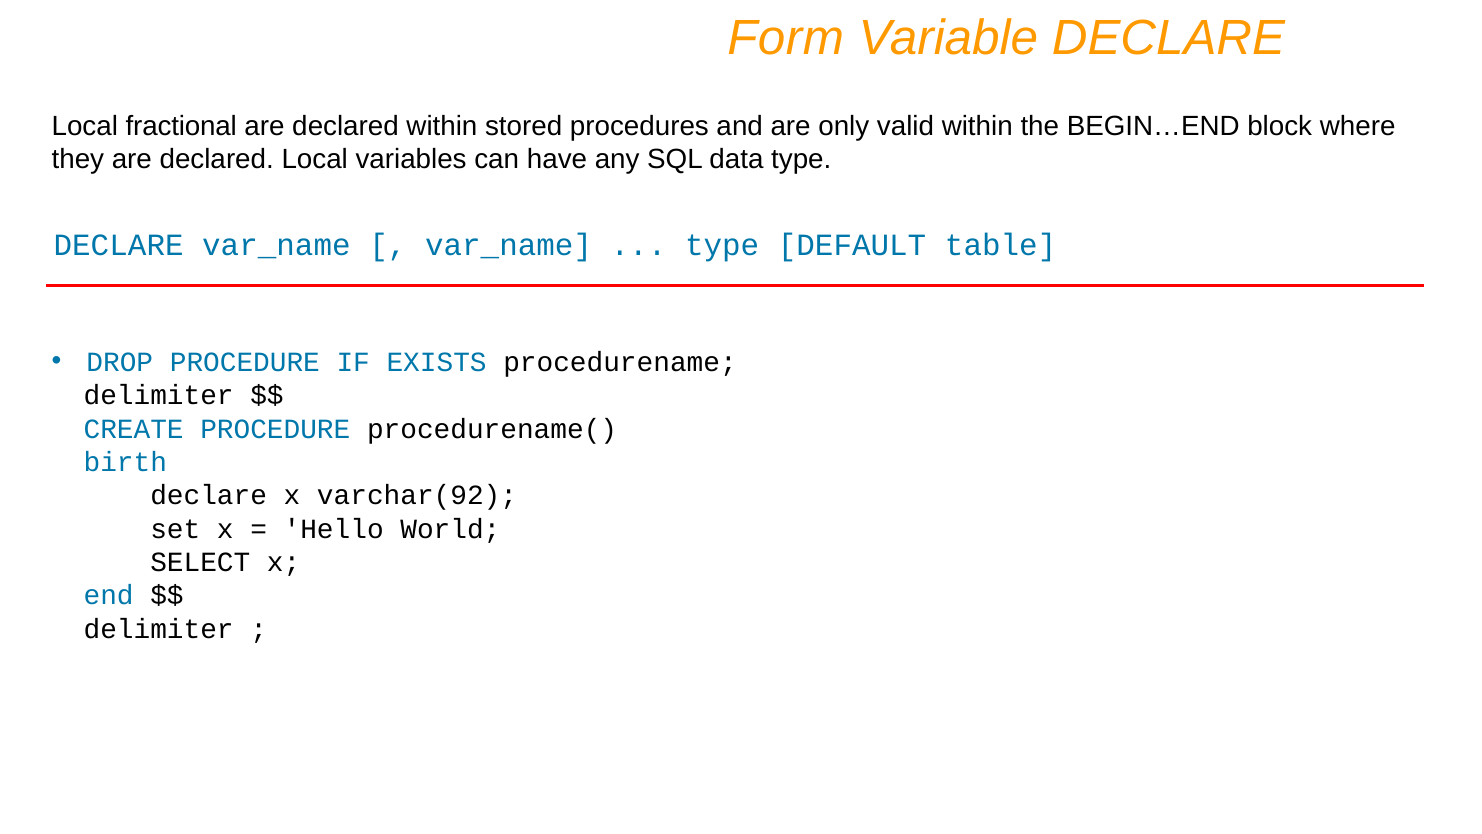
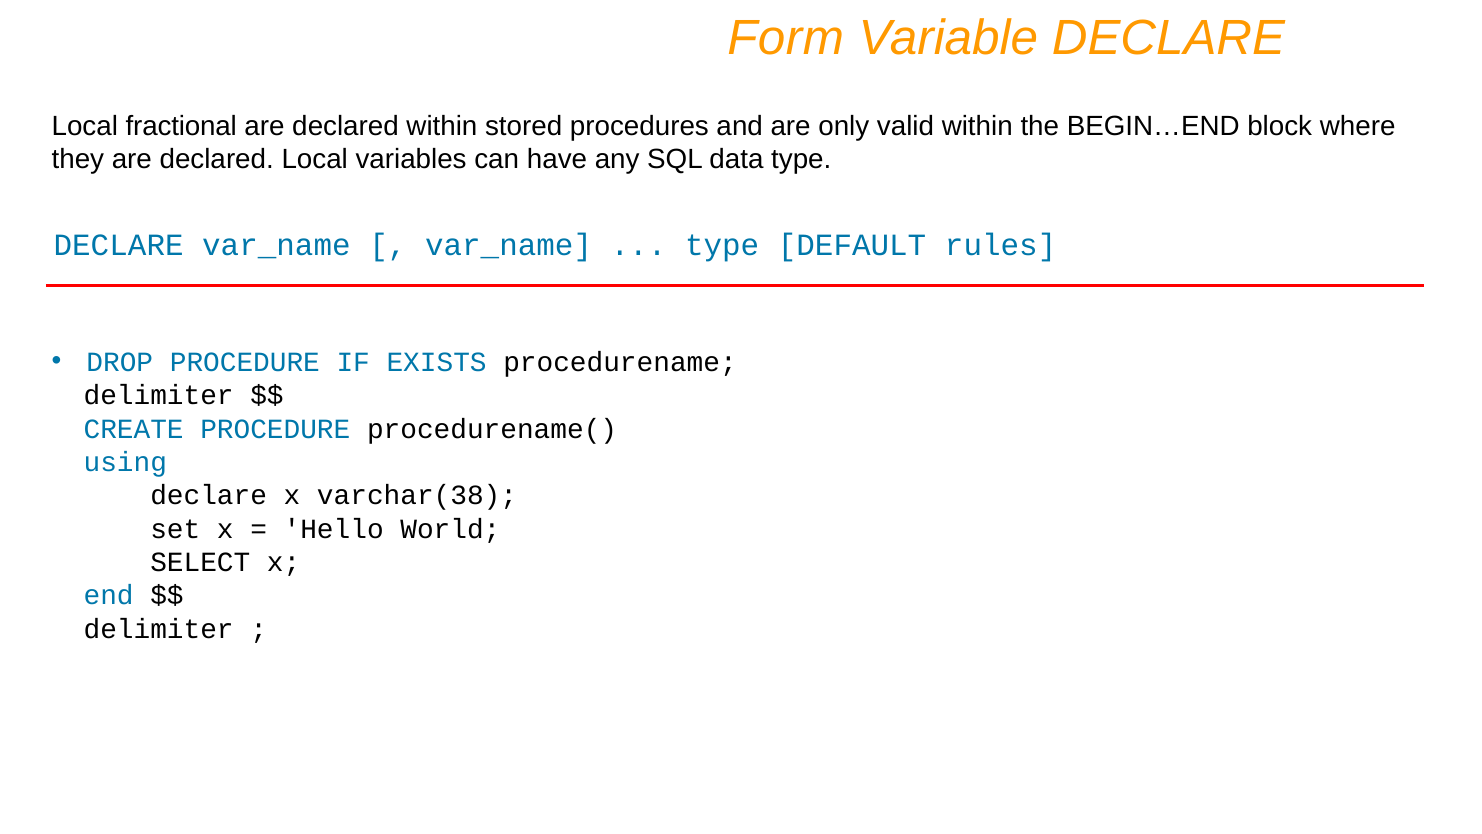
table: table -> rules (1001, 245)
birth: birth -> using (125, 462)
varchar(92: varchar(92 -> varchar(38 (417, 495)
